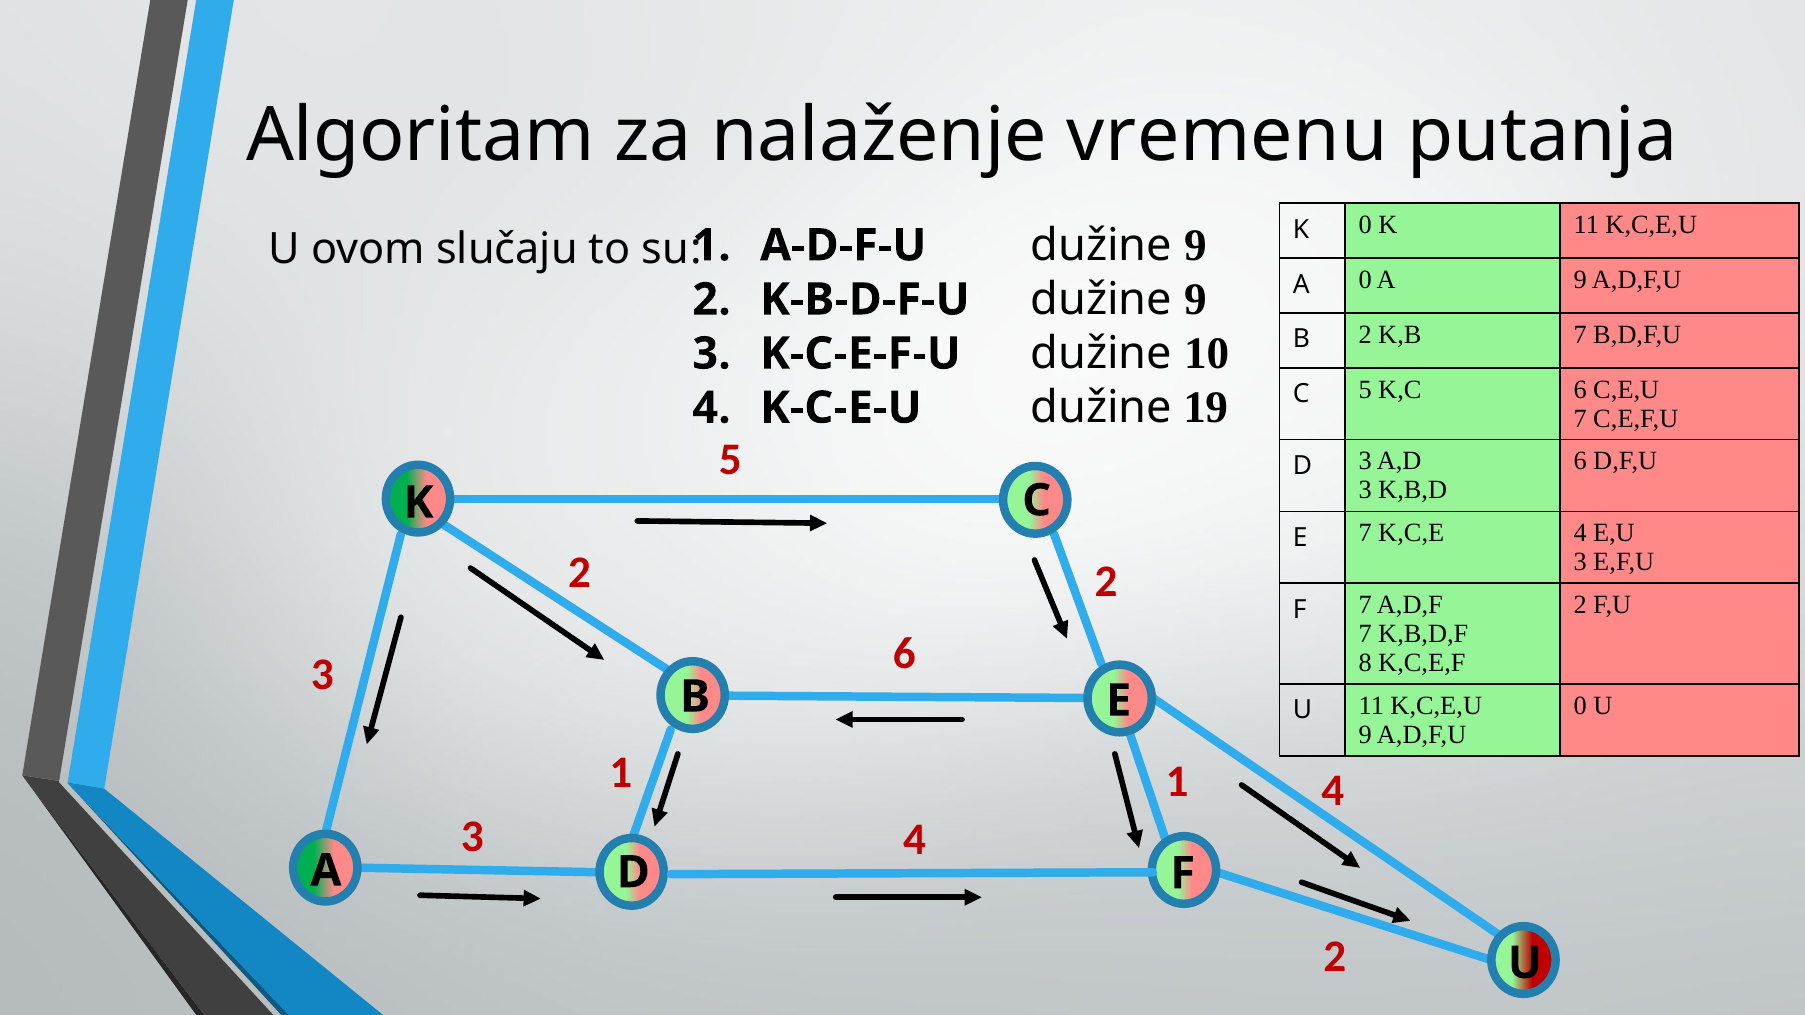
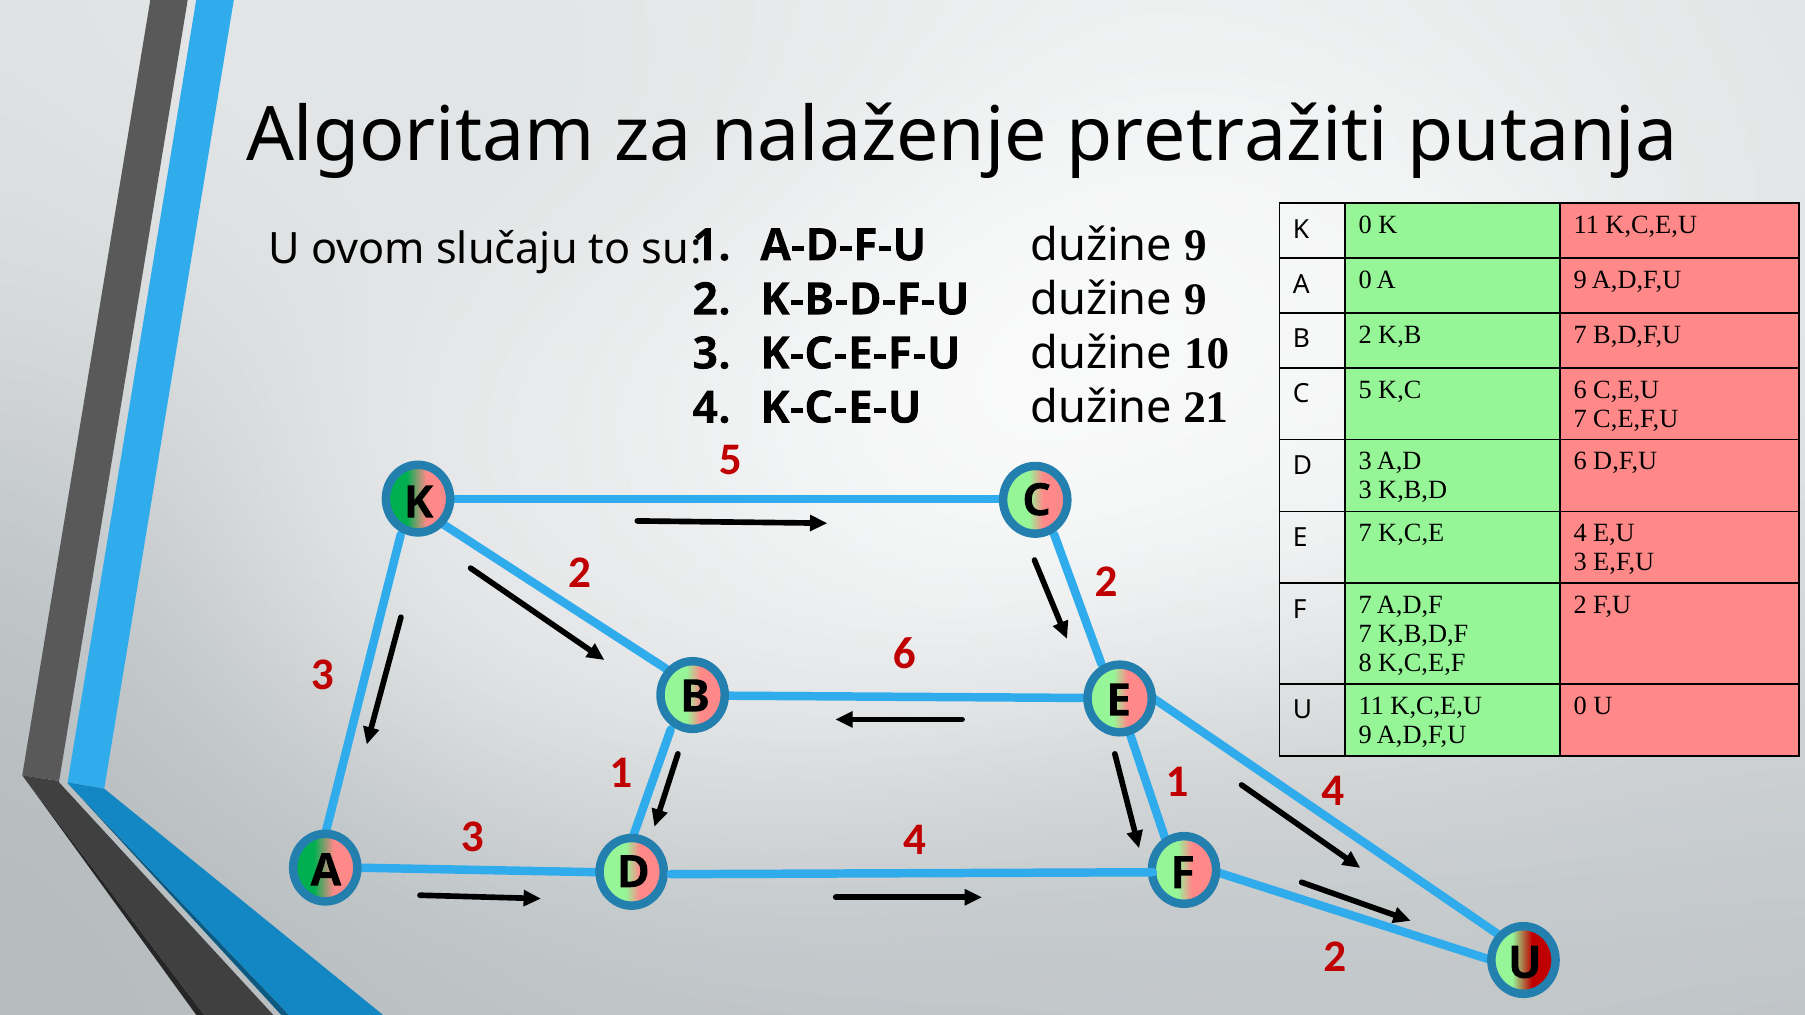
vremenu: vremenu -> pretražiti (1227, 135)
19: 19 -> 21 (1206, 408)
